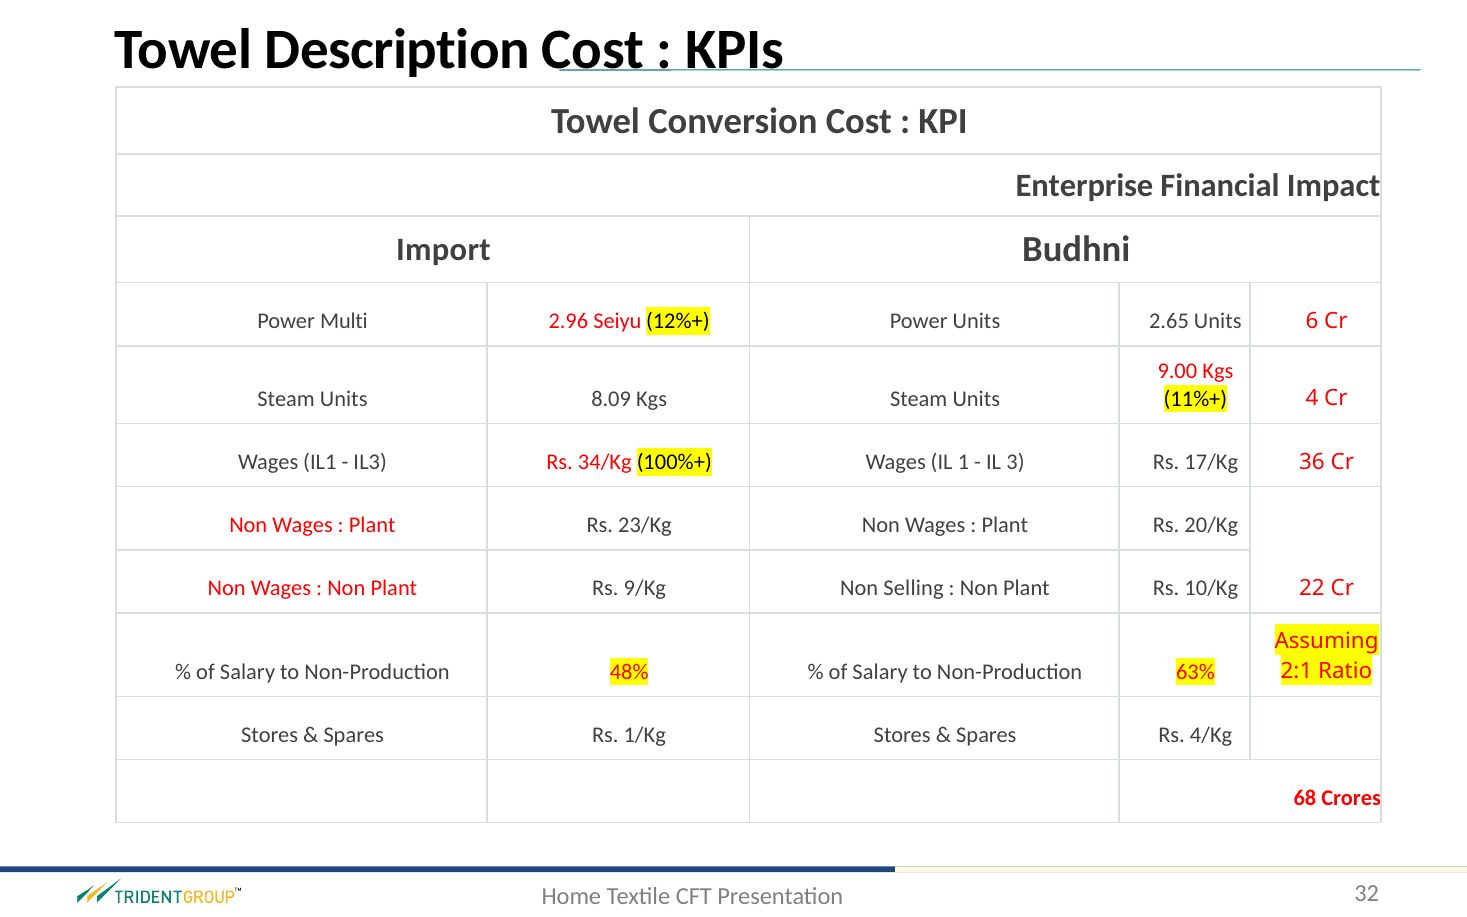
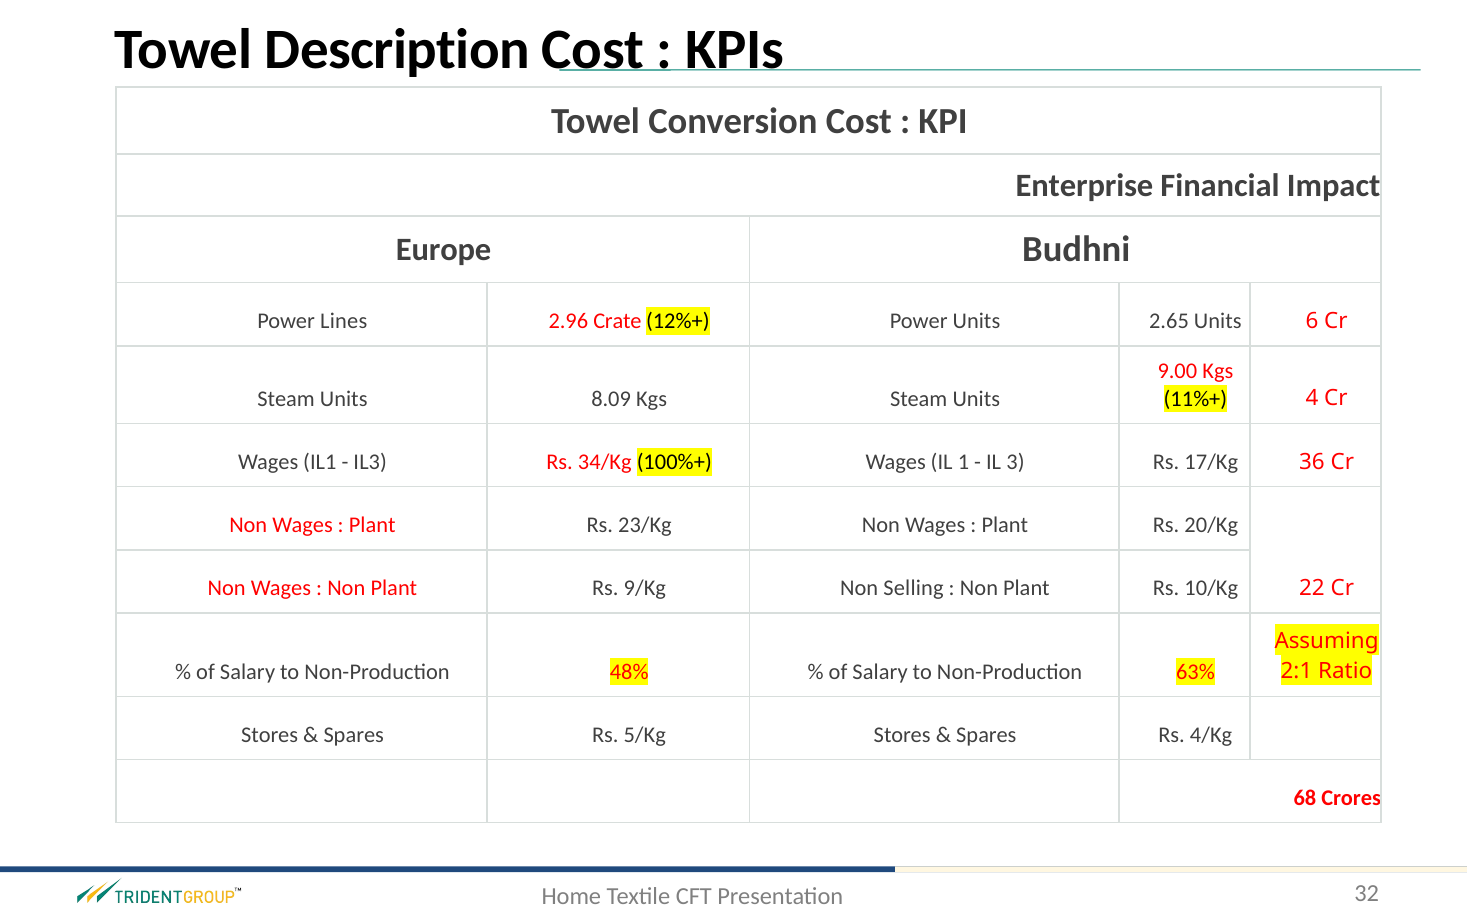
Import: Import -> Europe (444, 250)
Multi: Multi -> Lines (344, 321)
Seiyu: Seiyu -> Crate (617, 321)
1/Kg: 1/Kg -> 5/Kg (645, 735)
